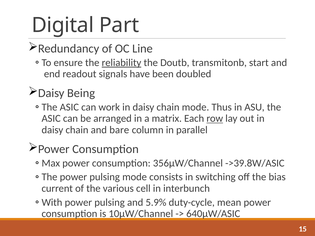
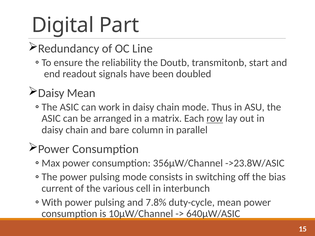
reliability underline: present -> none (121, 63)
Daisy Being: Being -> Mean (81, 93)
->39.8W/ASIC: ->39.8W/ASIC -> ->23.8W/ASIC (255, 163)
5.9%: 5.9% -> 7.8% (156, 203)
